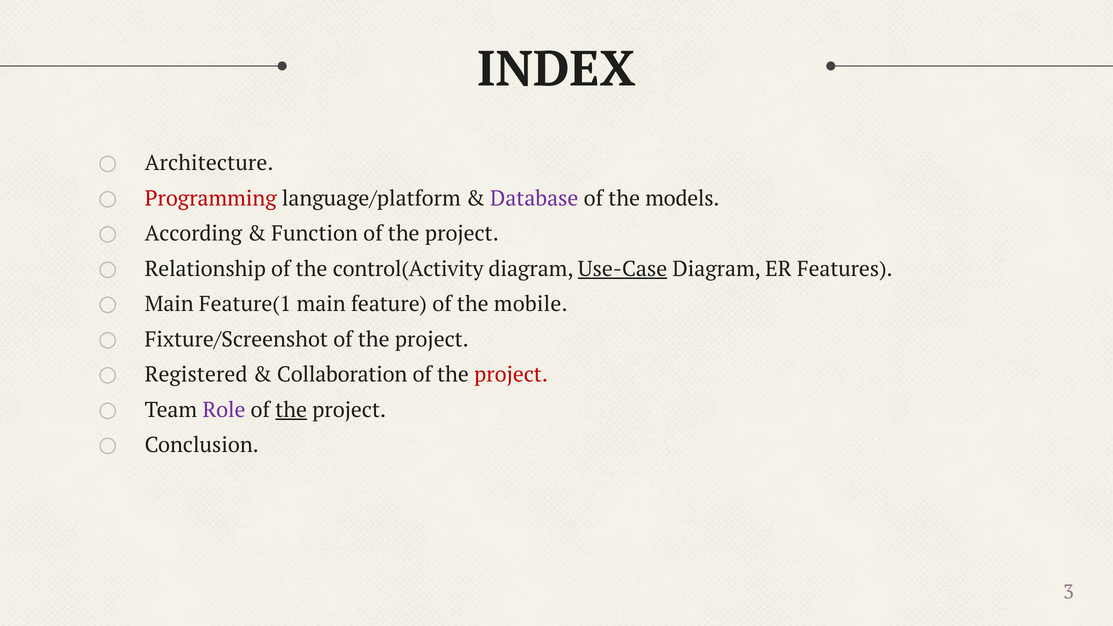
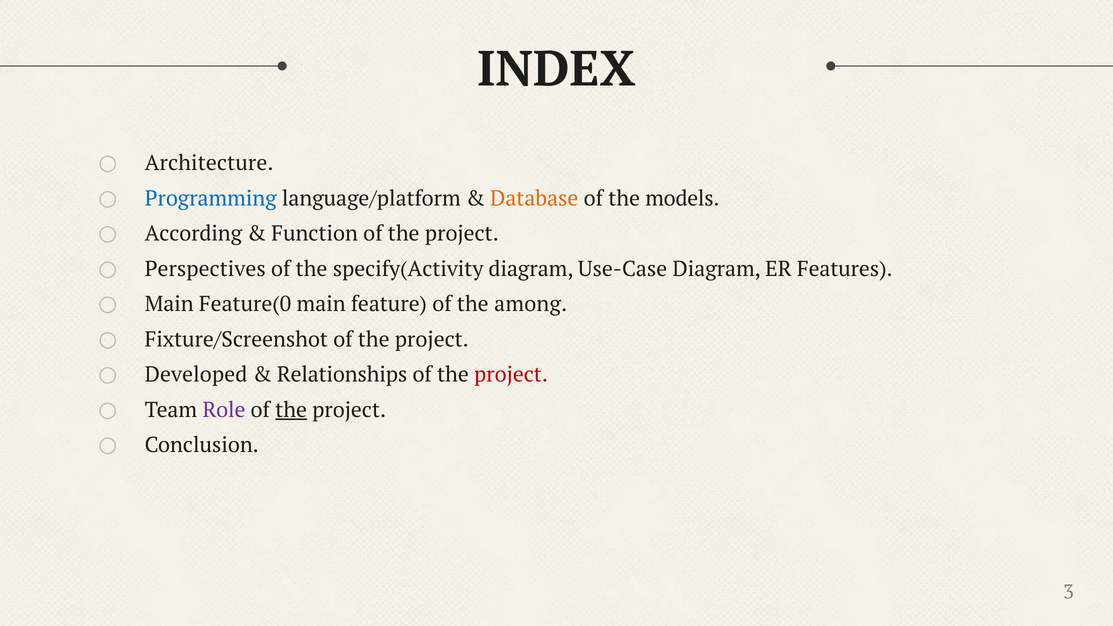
Programming colour: red -> blue (211, 198)
Database colour: purple -> orange (534, 198)
Relationship: Relationship -> Perspectives (205, 269)
control(Activity: control(Activity -> specify(Activity (408, 269)
Use-Case underline: present -> none (623, 269)
Feature(1: Feature(1 -> Feature(0 (245, 304)
mobile: mobile -> among (531, 304)
Registered: Registered -> Developed (196, 375)
Collaboration: Collaboration -> Relationships (342, 375)
